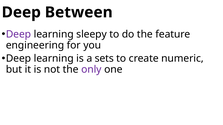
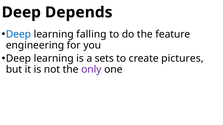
Between: Between -> Depends (79, 12)
Deep colour: purple -> blue (18, 34)
sleepy: sleepy -> falling (91, 34)
numeric: numeric -> pictures (182, 59)
